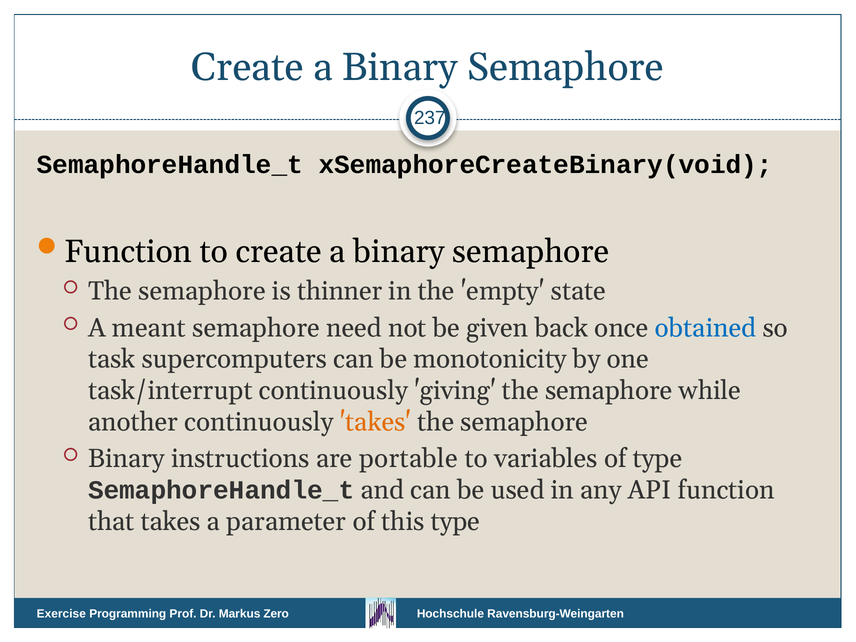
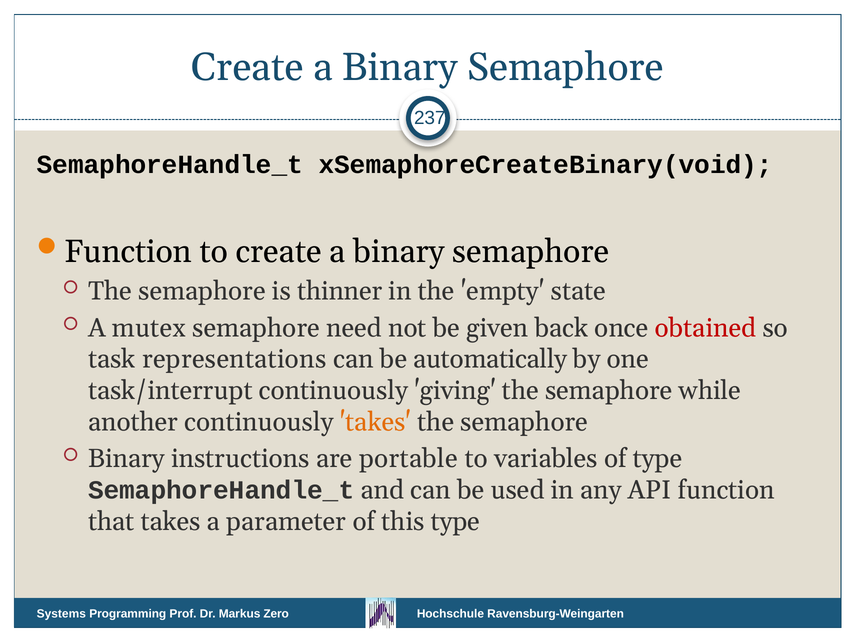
meant: meant -> mutex (149, 328)
obtained colour: blue -> red (705, 328)
supercomputers: supercomputers -> representations (234, 359)
monotonicity: monotonicity -> automatically (490, 359)
Exercise: Exercise -> Systems (61, 614)
